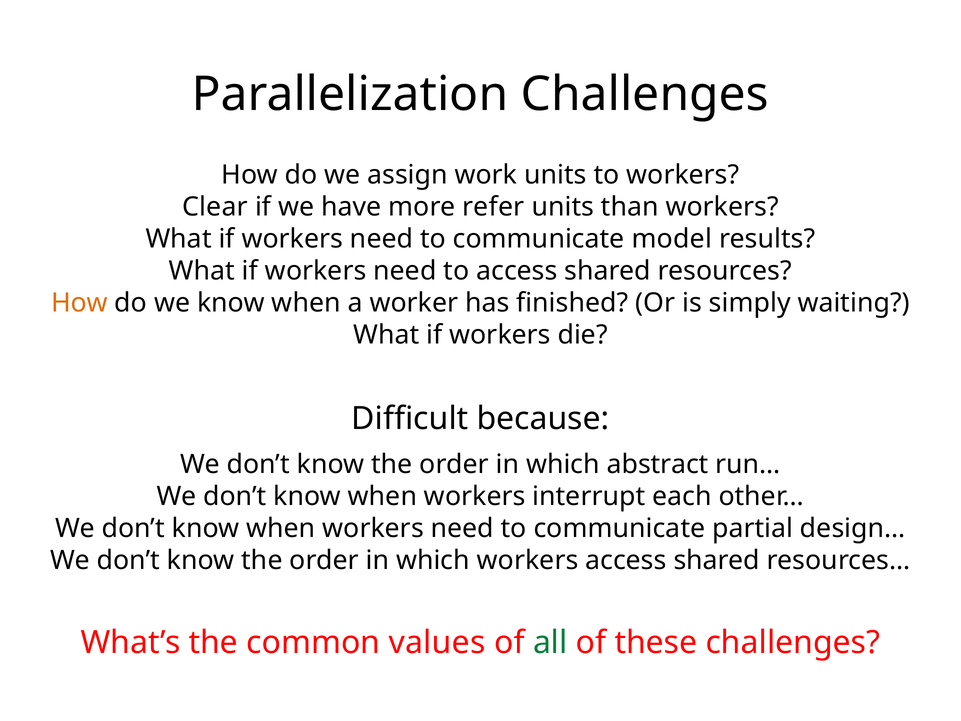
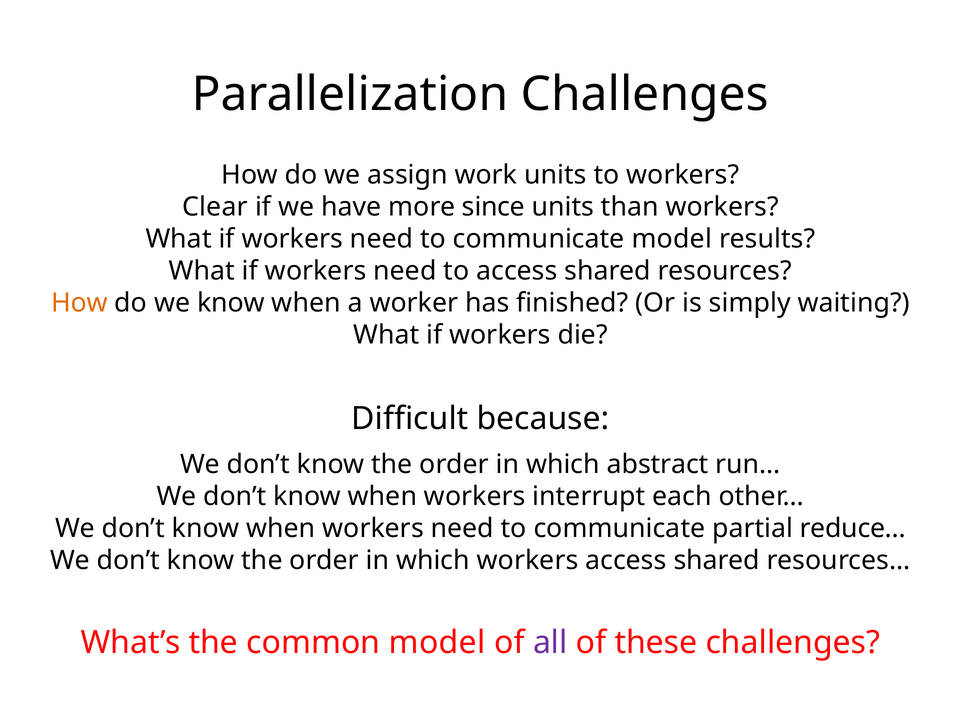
refer: refer -> since (493, 207)
design…: design… -> reduce… (853, 528)
common values: values -> model (437, 642)
all colour: green -> purple (550, 642)
